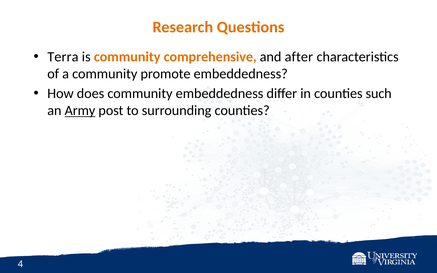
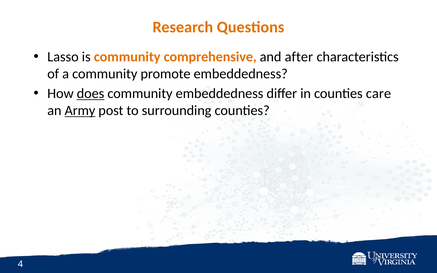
Terra: Terra -> Lasso (63, 57)
does underline: none -> present (91, 94)
such: such -> care (378, 94)
